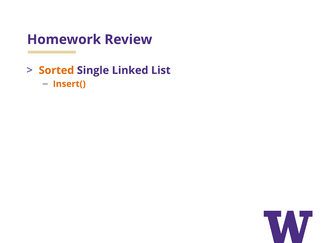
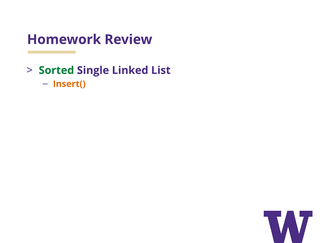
Sorted colour: orange -> green (56, 70)
